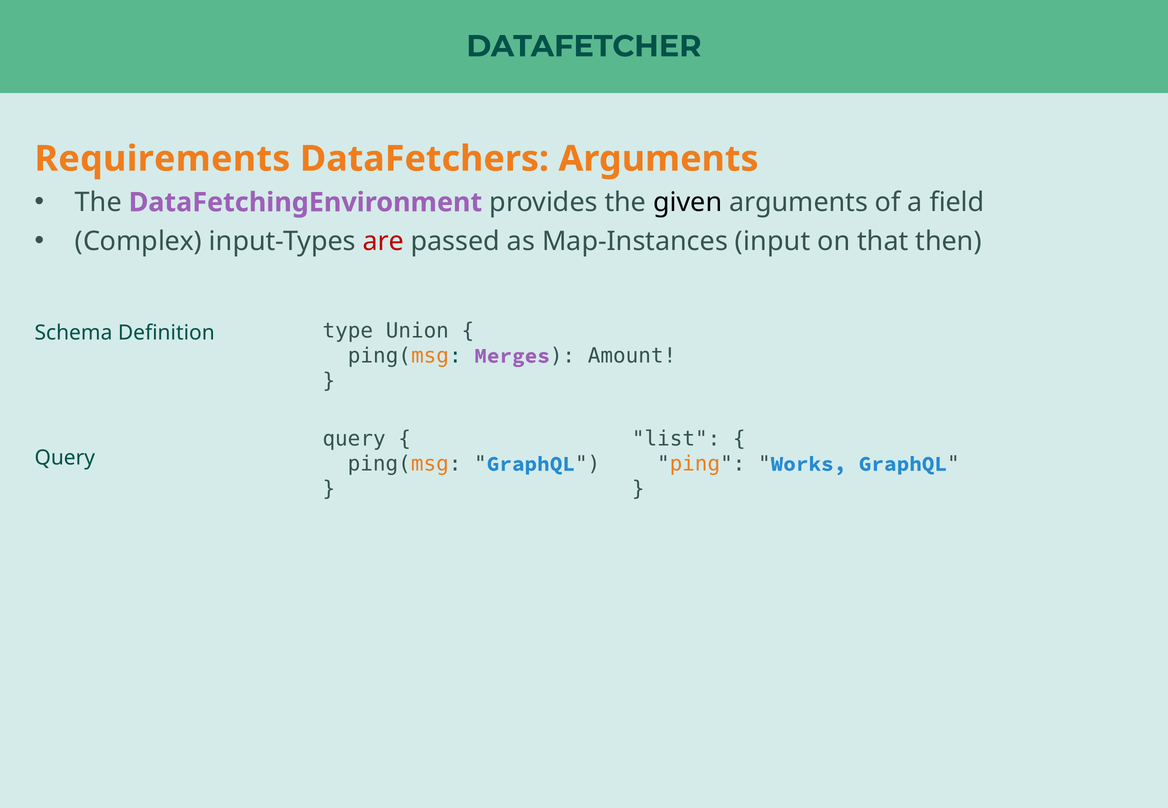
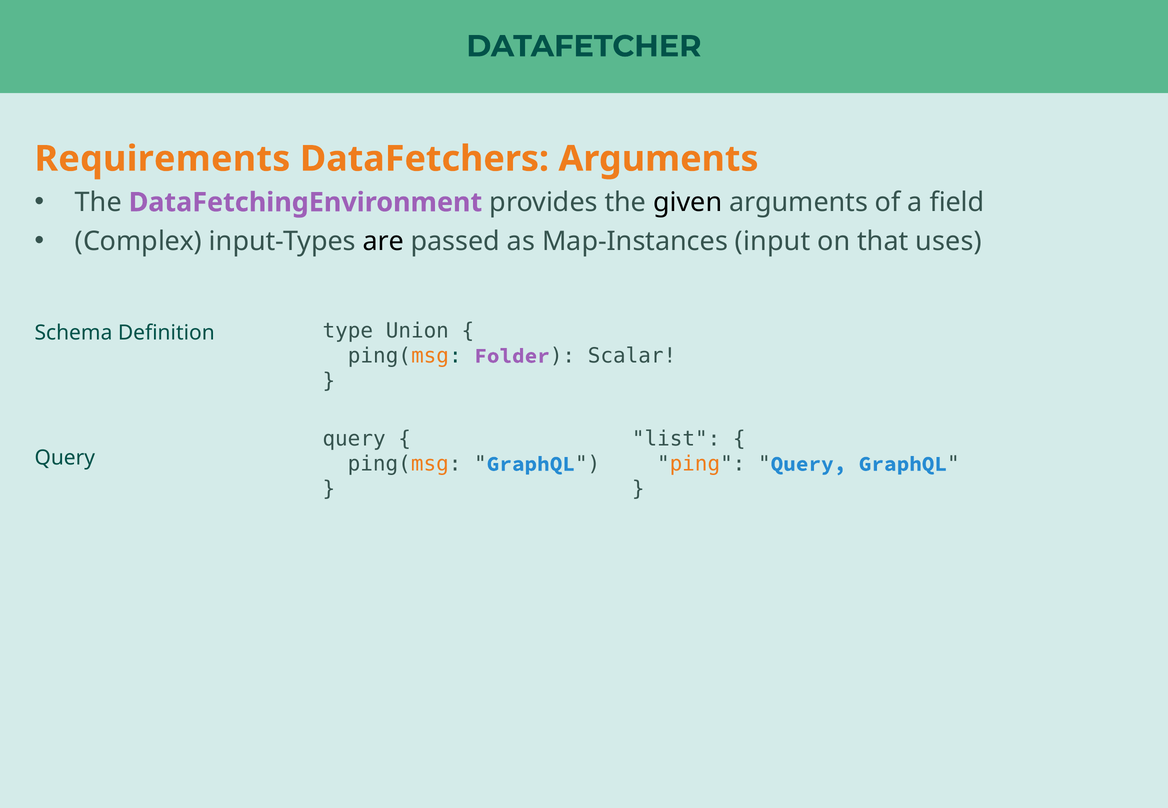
are colour: red -> black (383, 241)
then: then -> uses (949, 241)
Merges: Merges -> Folder (512, 356)
Amount: Amount -> Scalar (632, 356)
Works: Works -> Query (808, 464)
